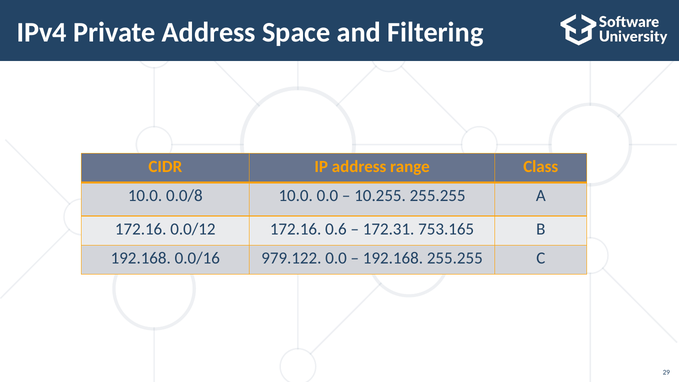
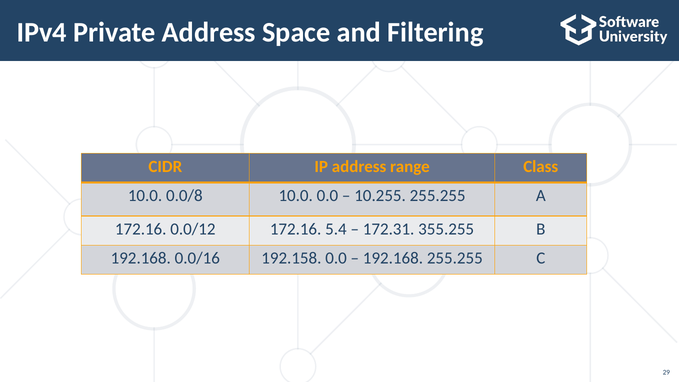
0.6: 0.6 -> 5.4 (336, 229)
753.165: 753.165 -> 355.255 (446, 229)
979.122: 979.122 -> 192.158 (291, 258)
